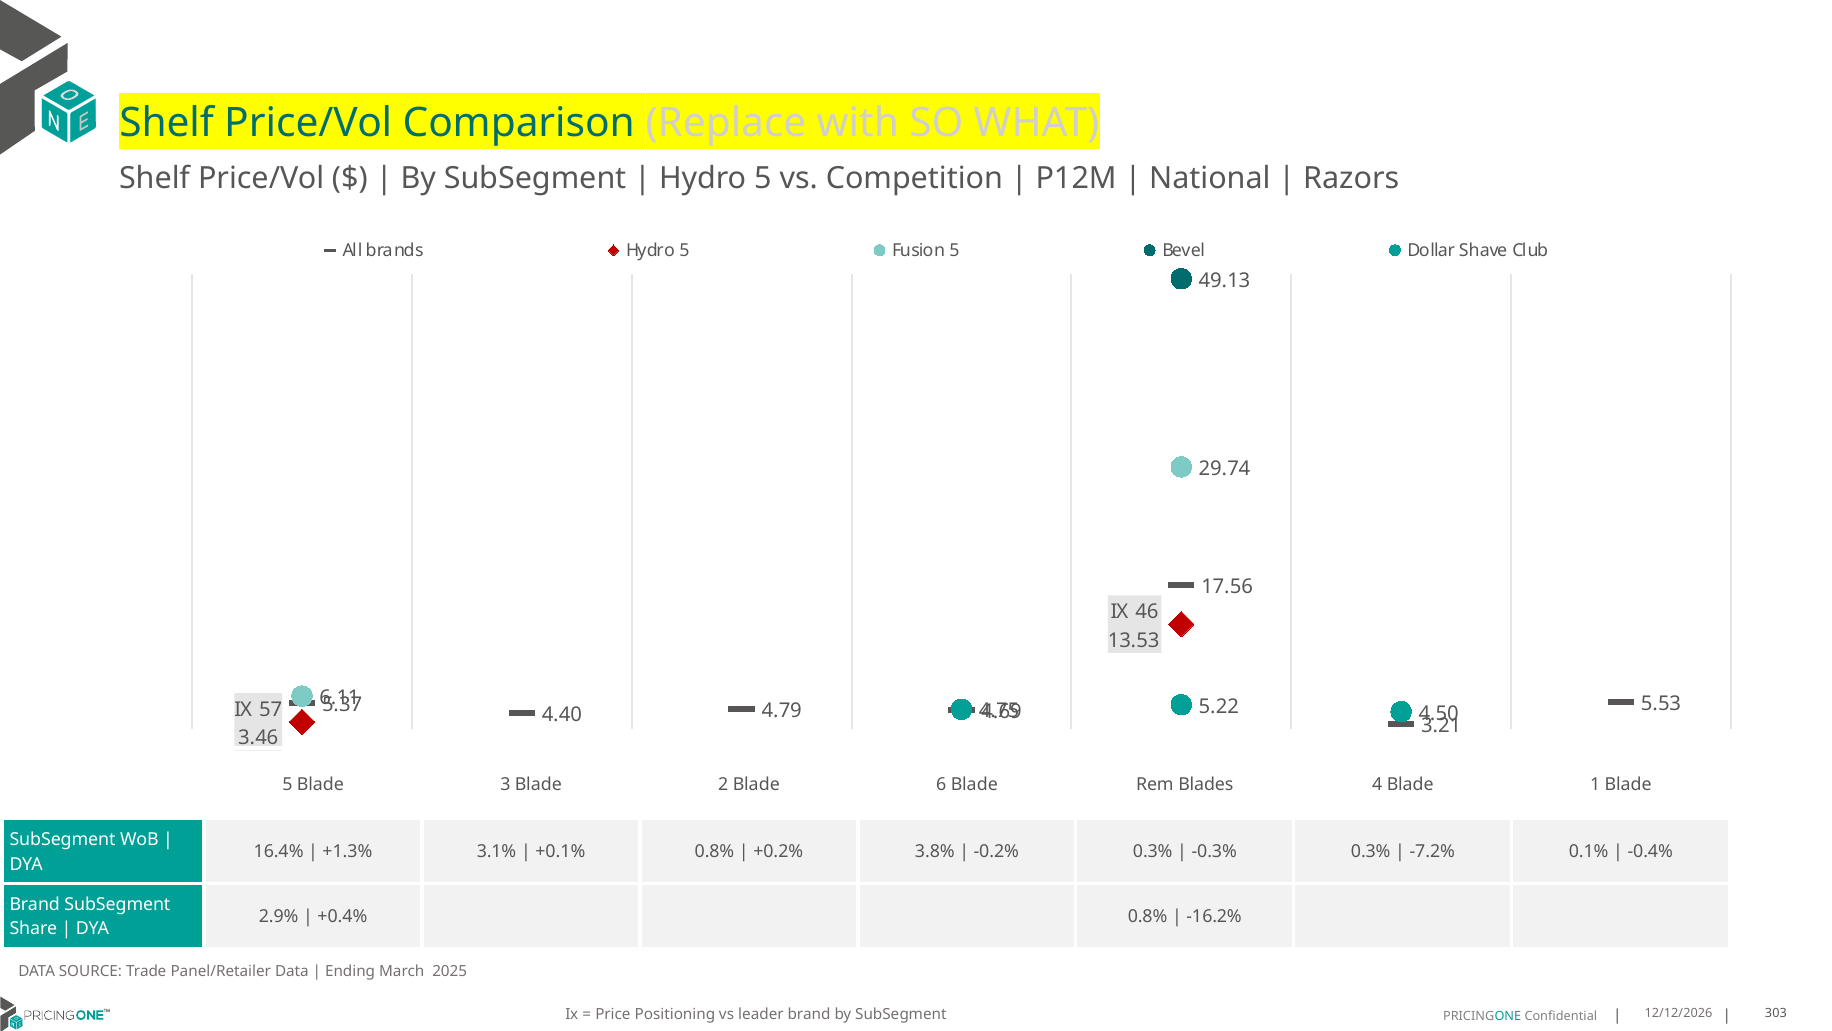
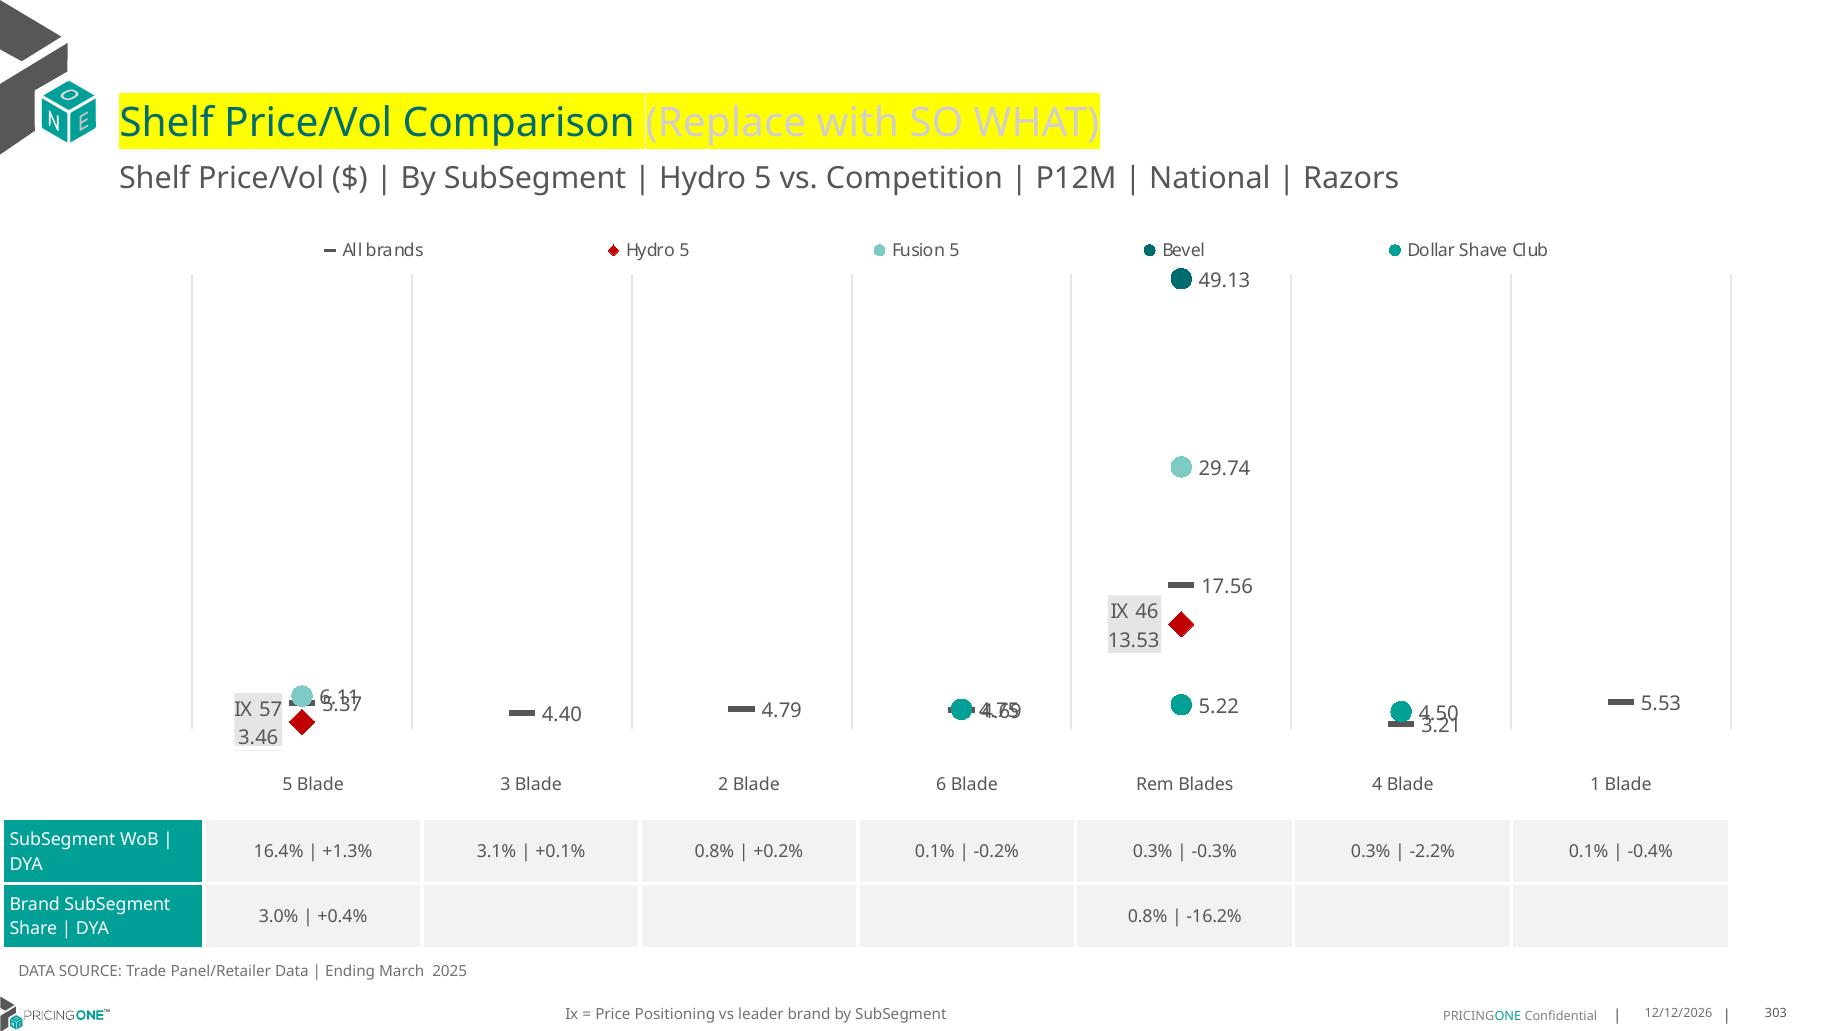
+0.2% 3.8%: 3.8% -> 0.1% (935, 852)
-7.2%: -7.2% -> -2.2% (1432, 852)
2.9%: 2.9% -> 3.0% (279, 917)
